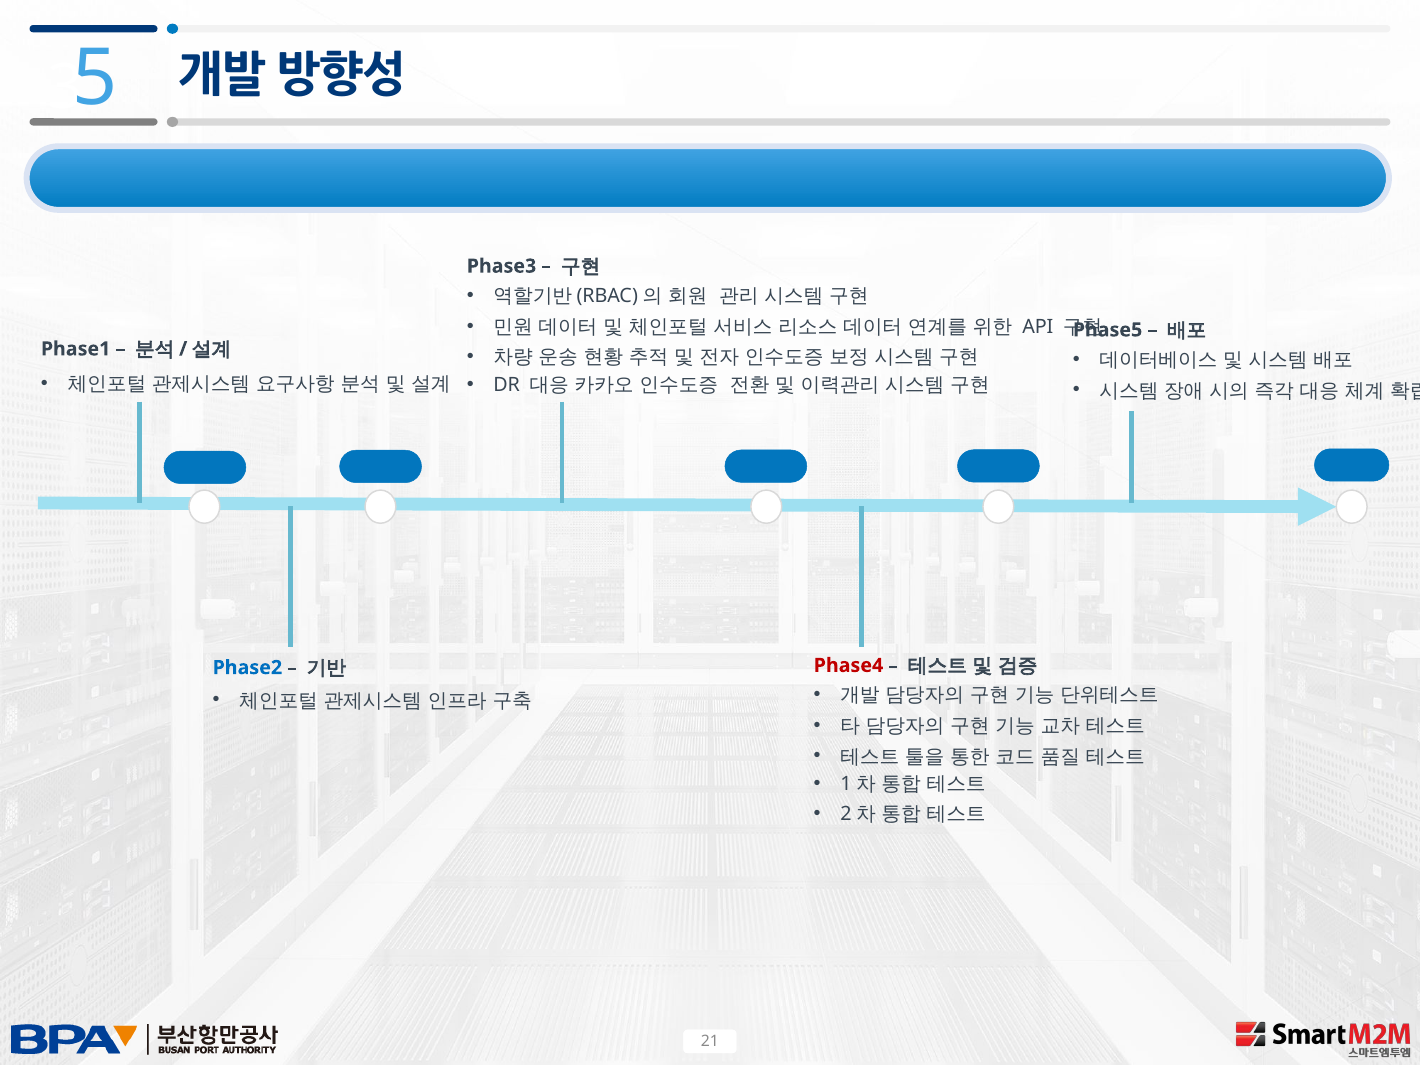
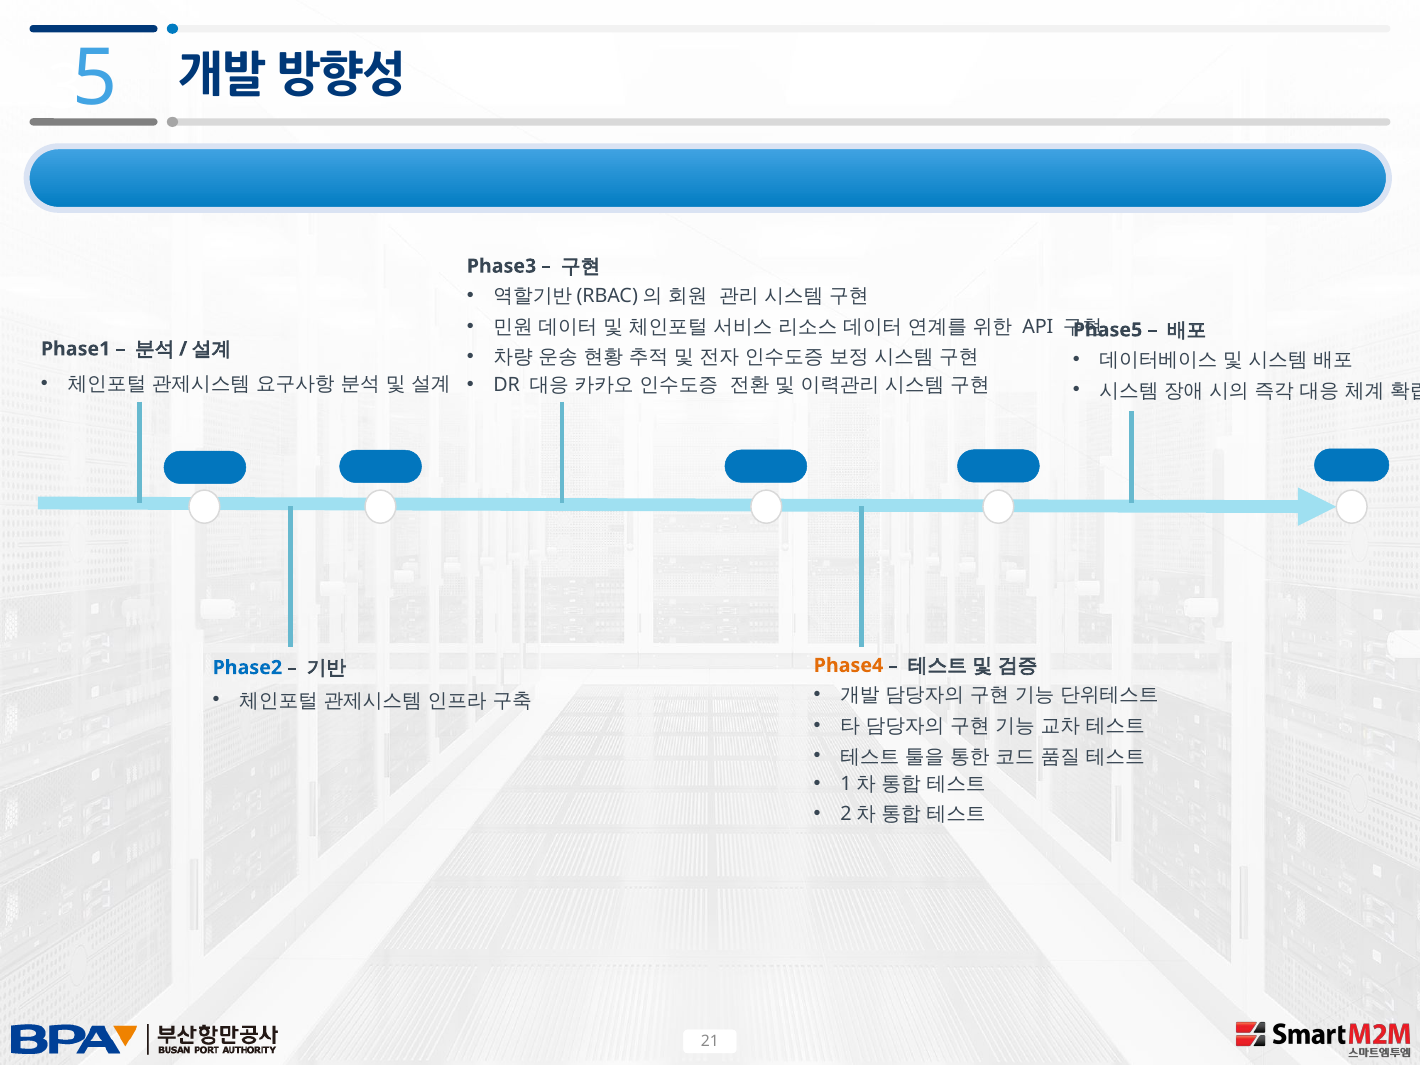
Phase4 colour: red -> orange (848, 665)
